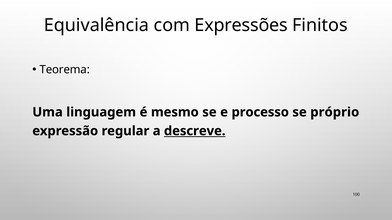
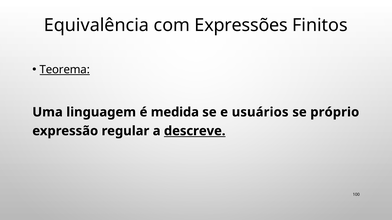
Teorema underline: none -> present (65, 70)
mesmo: mesmo -> medida (175, 112)
processo: processo -> usuários (260, 112)
